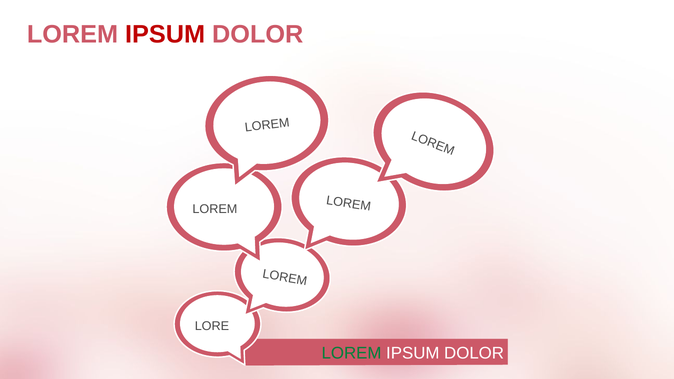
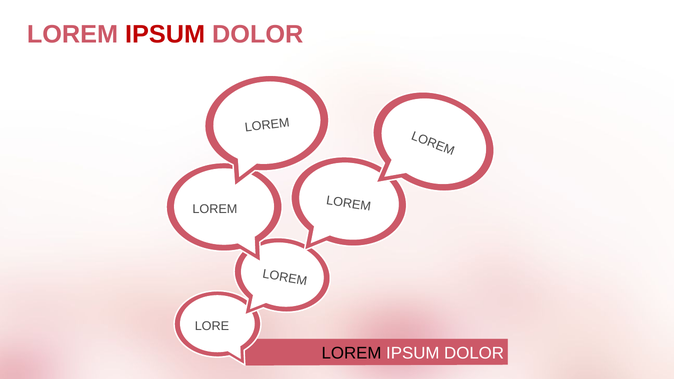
LOREM colour: green -> black (352, 353)
